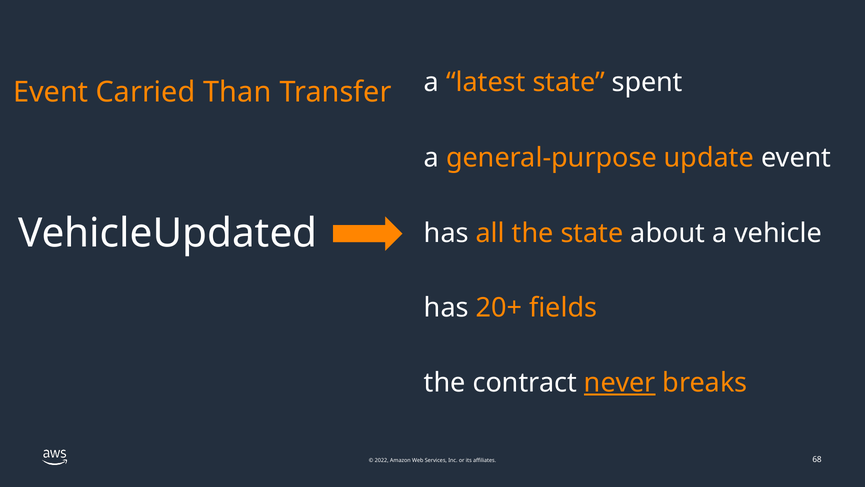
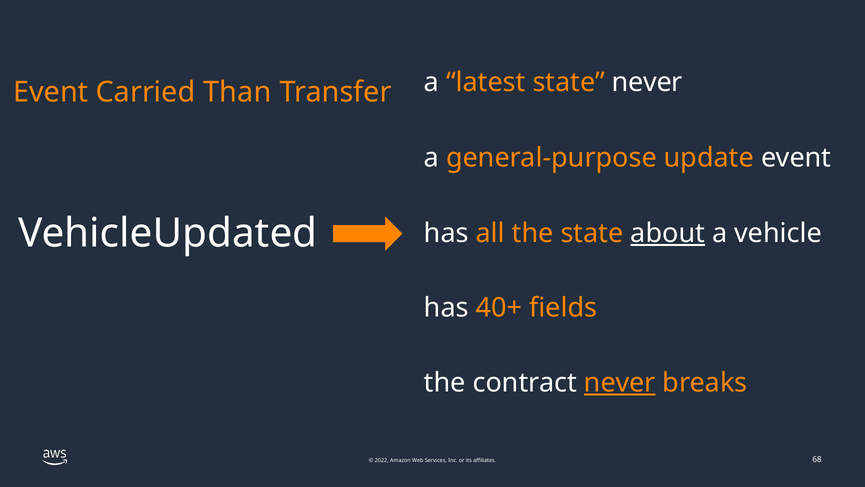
state spent: spent -> never (647, 82)
about underline: none -> present (668, 233)
20+: 20+ -> 40+ (499, 308)
